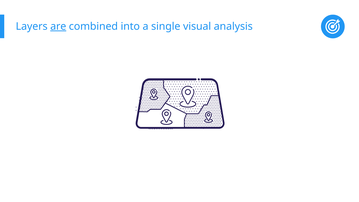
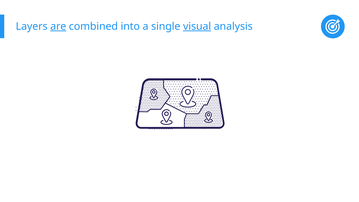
visual underline: none -> present (197, 26)
